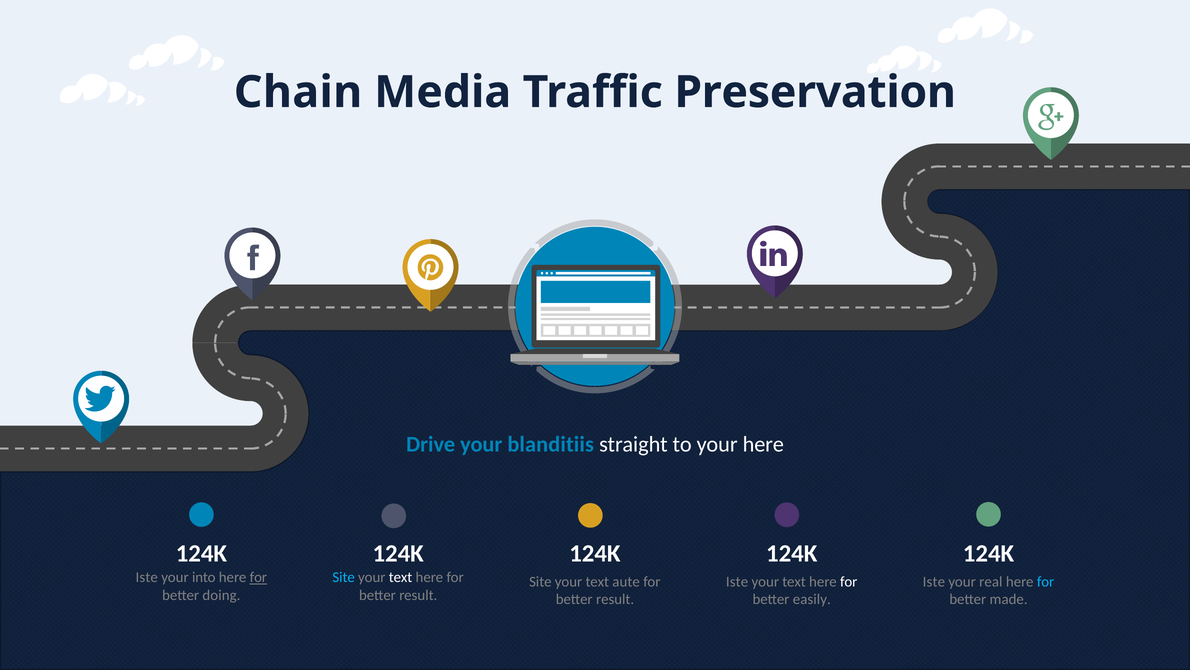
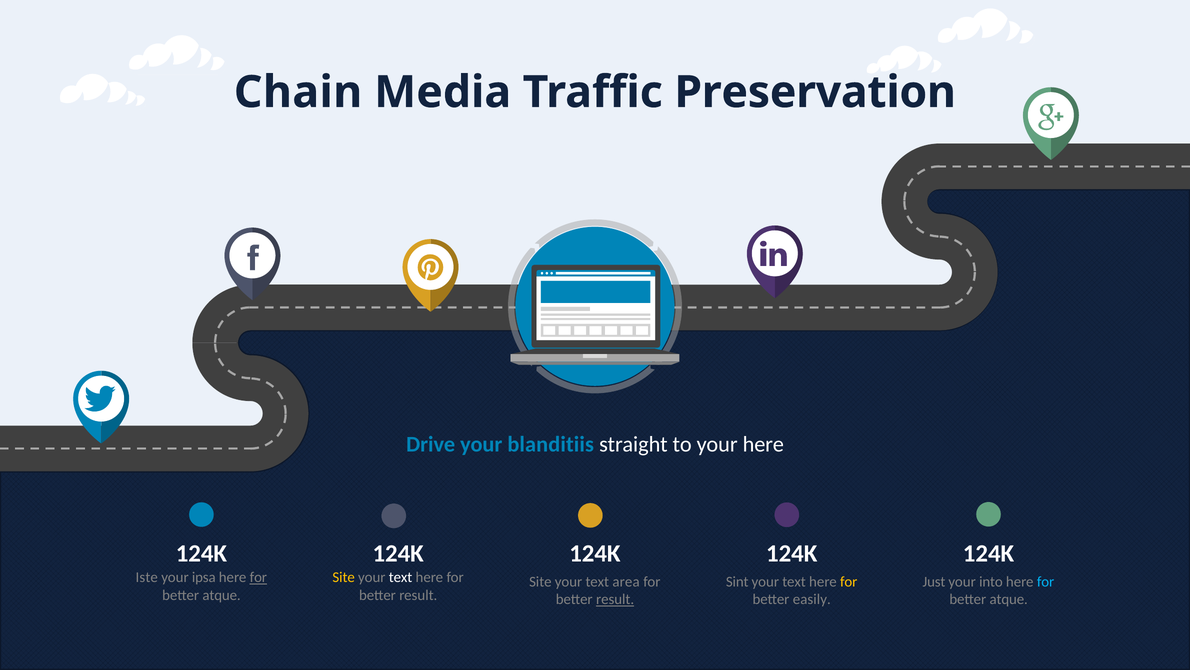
into: into -> ipsa (204, 577)
Site colour: light blue -> yellow (344, 577)
aute: aute -> area (626, 581)
Iste: Iste -> Sint (737, 581)
for colour: white -> yellow (849, 581)
Iste: Iste -> Just (934, 581)
real: real -> into (991, 581)
doing: doing -> atque (222, 595)
result underline: none -> present (615, 599)
made: made -> atque (1009, 599)
